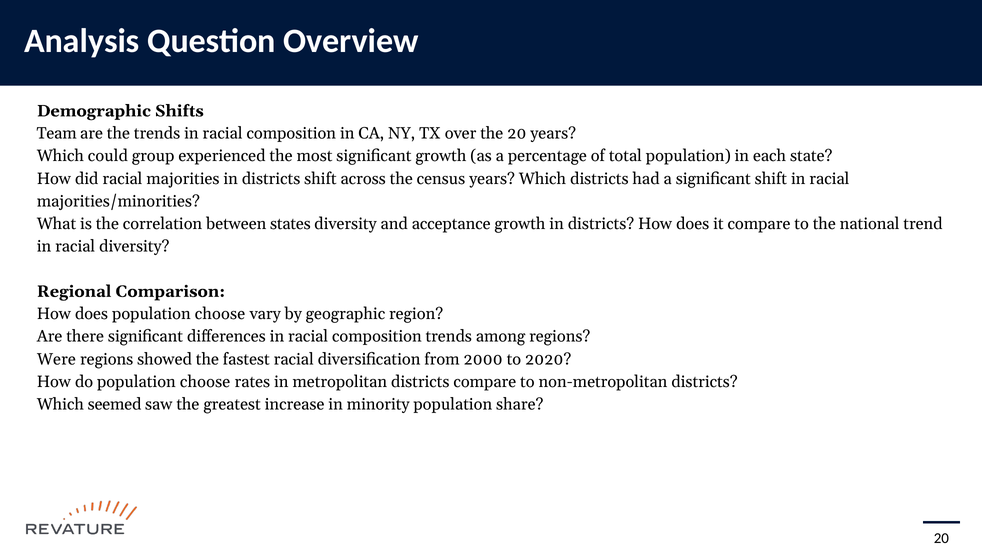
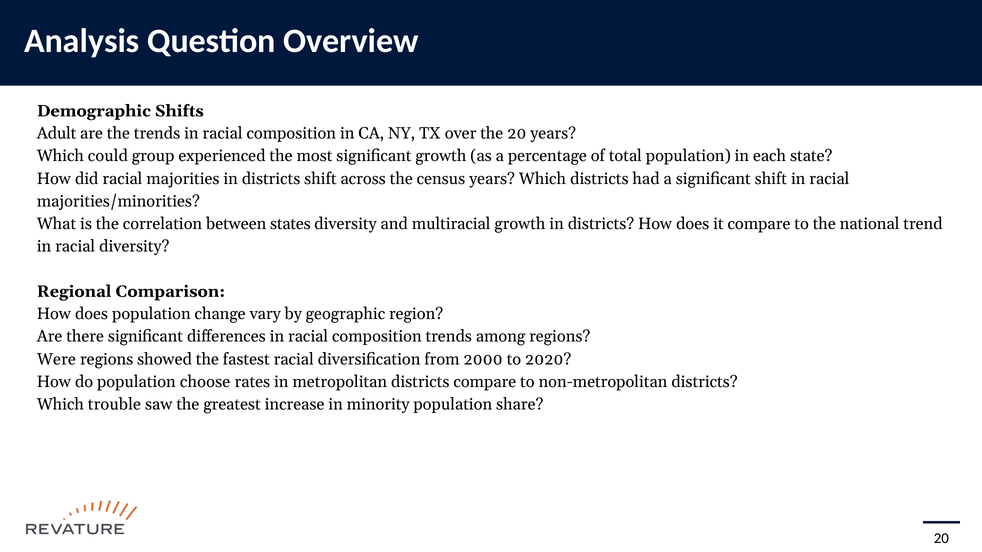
Team: Team -> Adult (57, 134)
acceptance: acceptance -> multiracial (451, 224)
does population choose: choose -> change (220, 314)
seemed: seemed -> trouble (114, 405)
